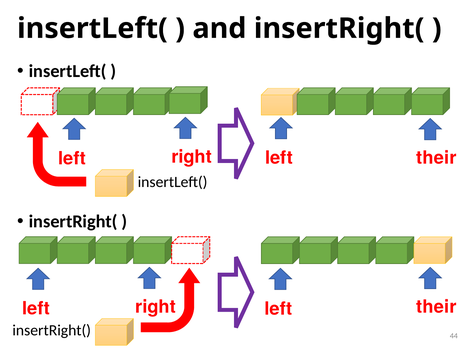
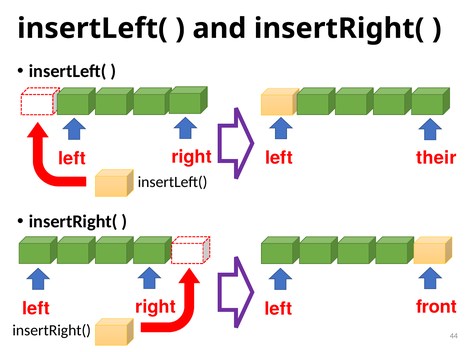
their: their -> front (436, 307)
